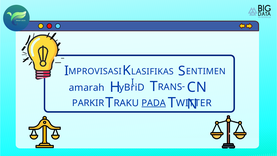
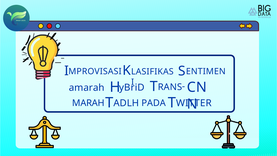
PARKIR: PARKIR -> MARAH (88, 103)
RAKU: RAKU -> ADLH (126, 103)
PADA underline: present -> none (154, 103)
